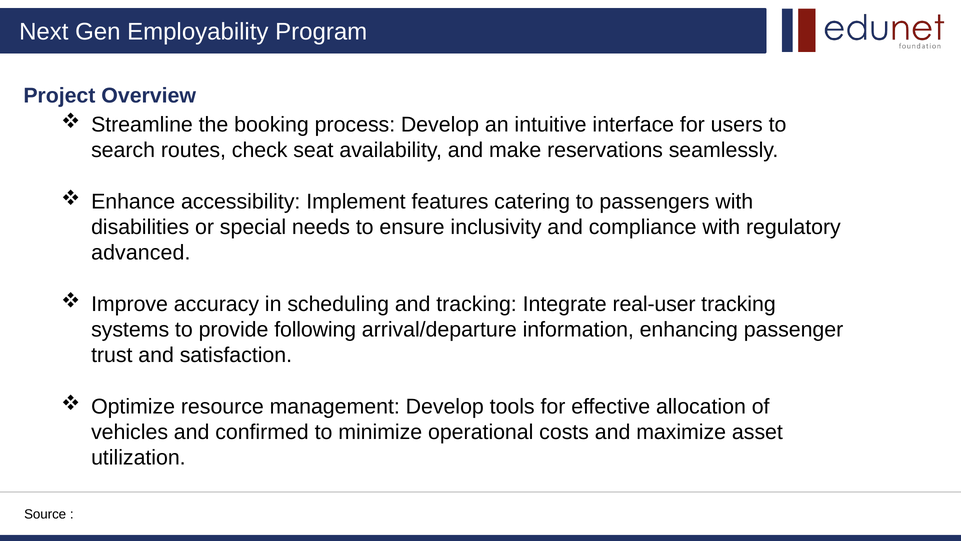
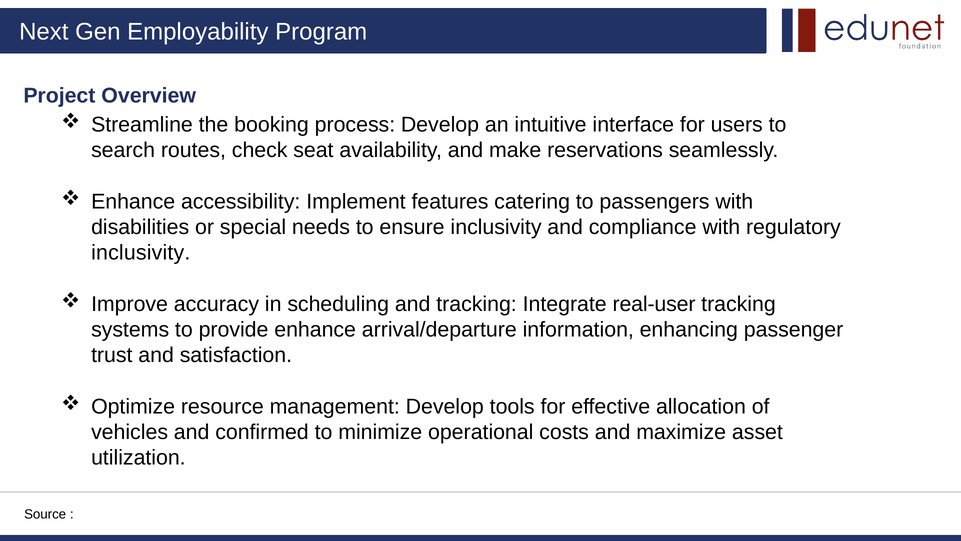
advanced: advanced -> inclusivity (141, 253)
provide following: following -> enhance (315, 329)
